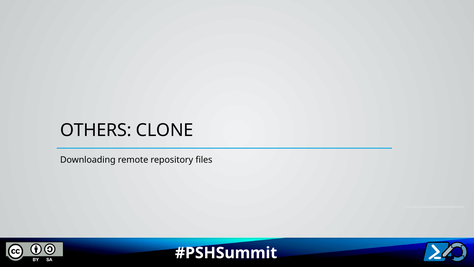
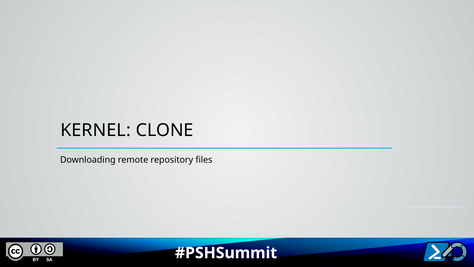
OTHERS: OTHERS -> KERNEL (96, 130)
